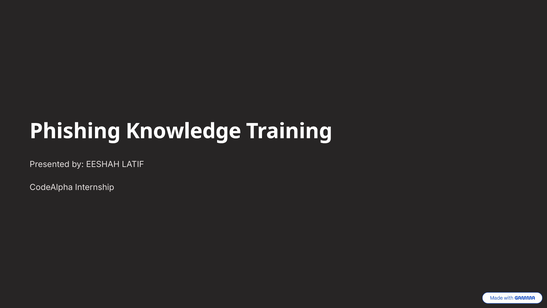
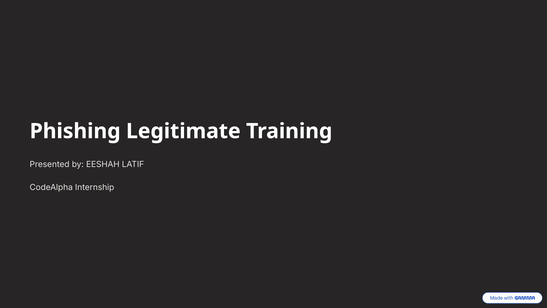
Knowledge: Knowledge -> Legitimate (183, 131)
